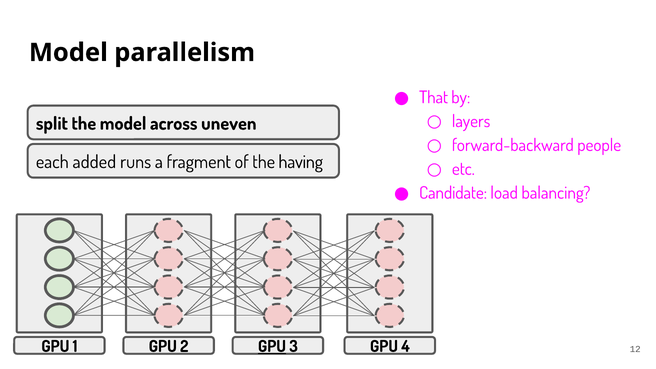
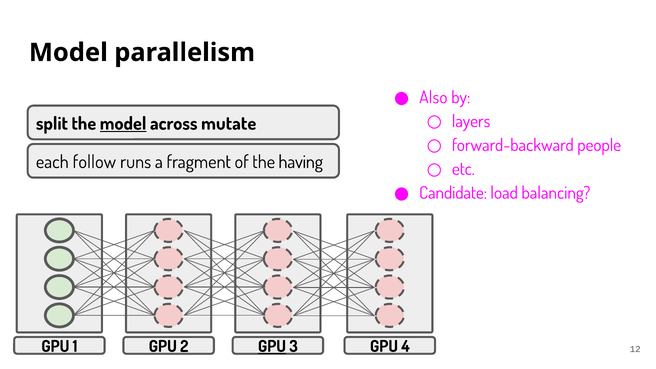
That: That -> Also (433, 98)
model underline: none -> present (123, 124)
uneven: uneven -> mutate (229, 124)
added: added -> follow (94, 162)
